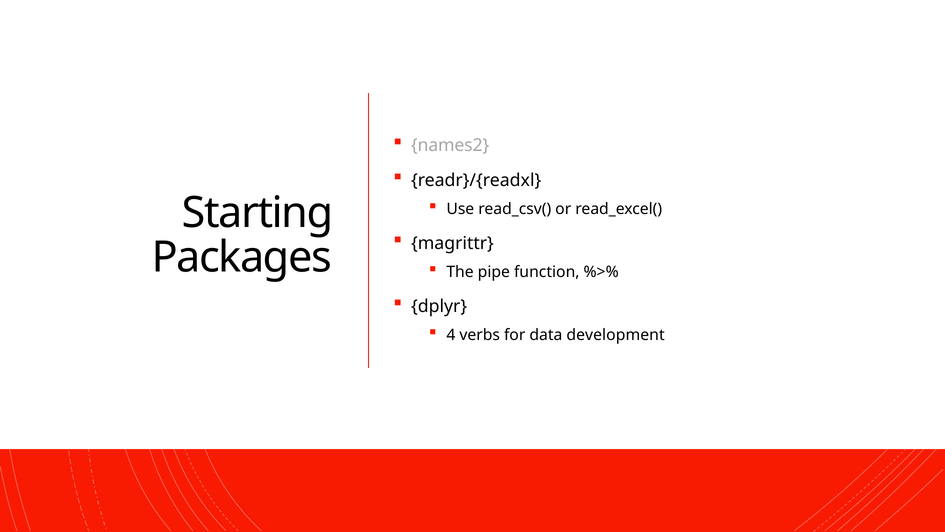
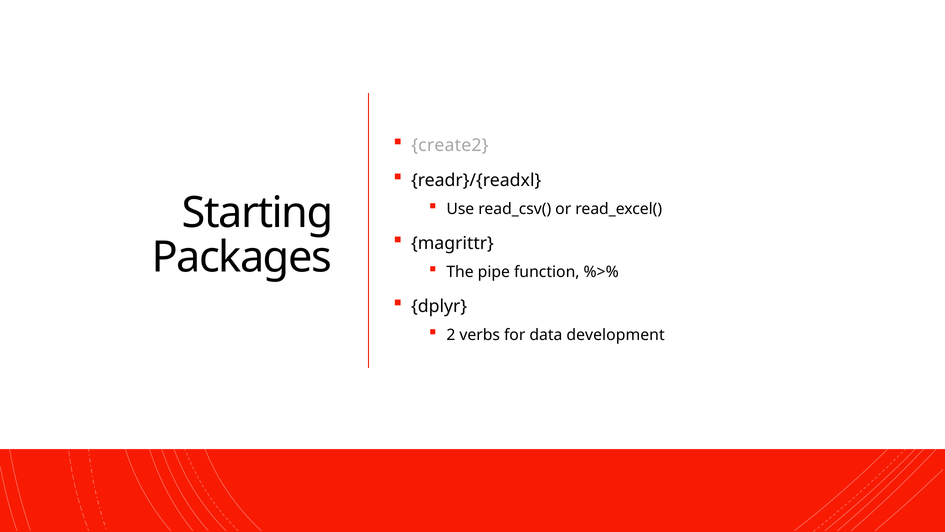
names2: names2 -> create2 (450, 145)
4: 4 -> 2 (451, 335)
